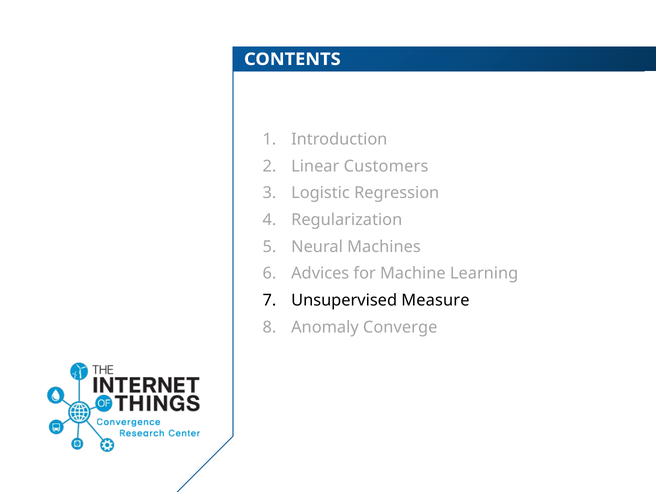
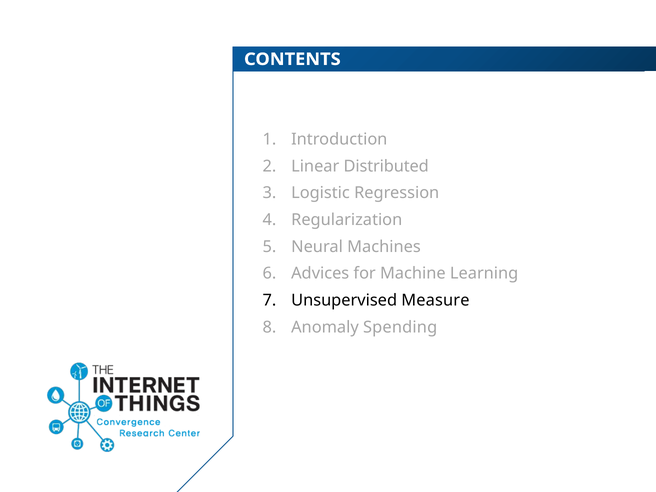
Customers: Customers -> Distributed (386, 166)
Converge: Converge -> Spending (400, 327)
